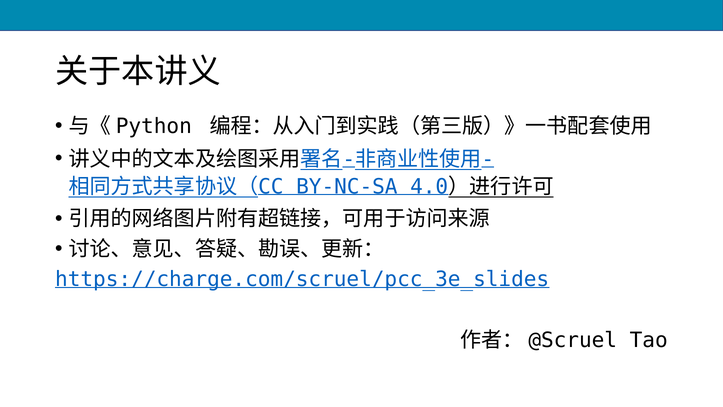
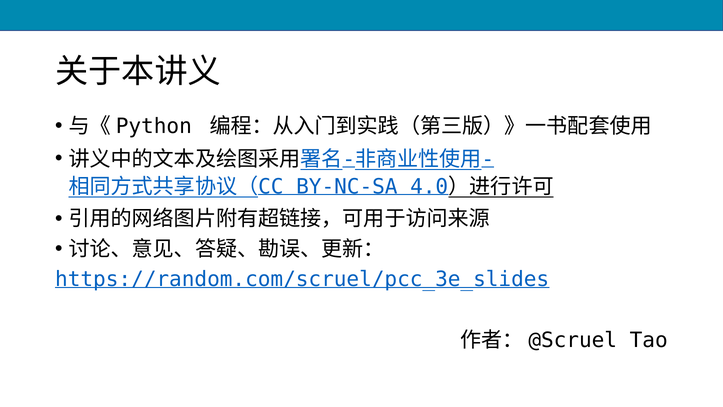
https://charge.com/scruel/pcc_3e_slides: https://charge.com/scruel/pcc_3e_slides -> https://random.com/scruel/pcc_3e_slides (302, 279)
